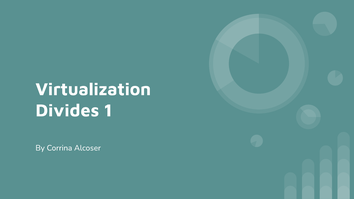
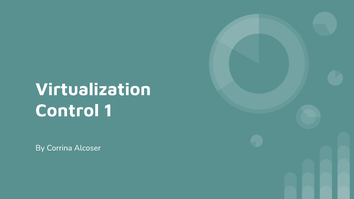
Divides: Divides -> Control (67, 111)
